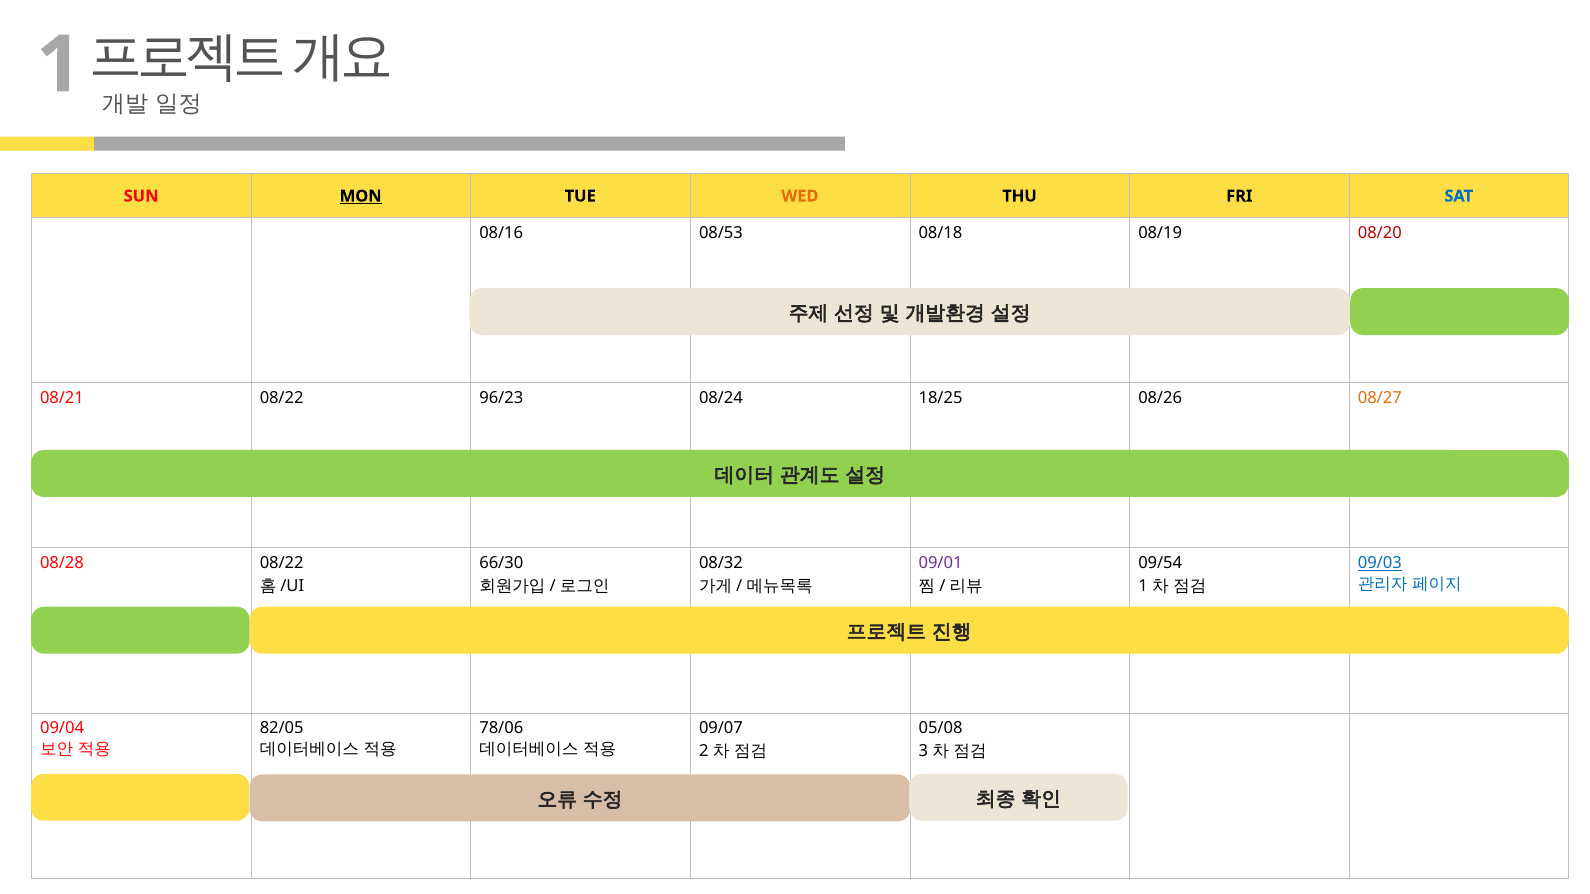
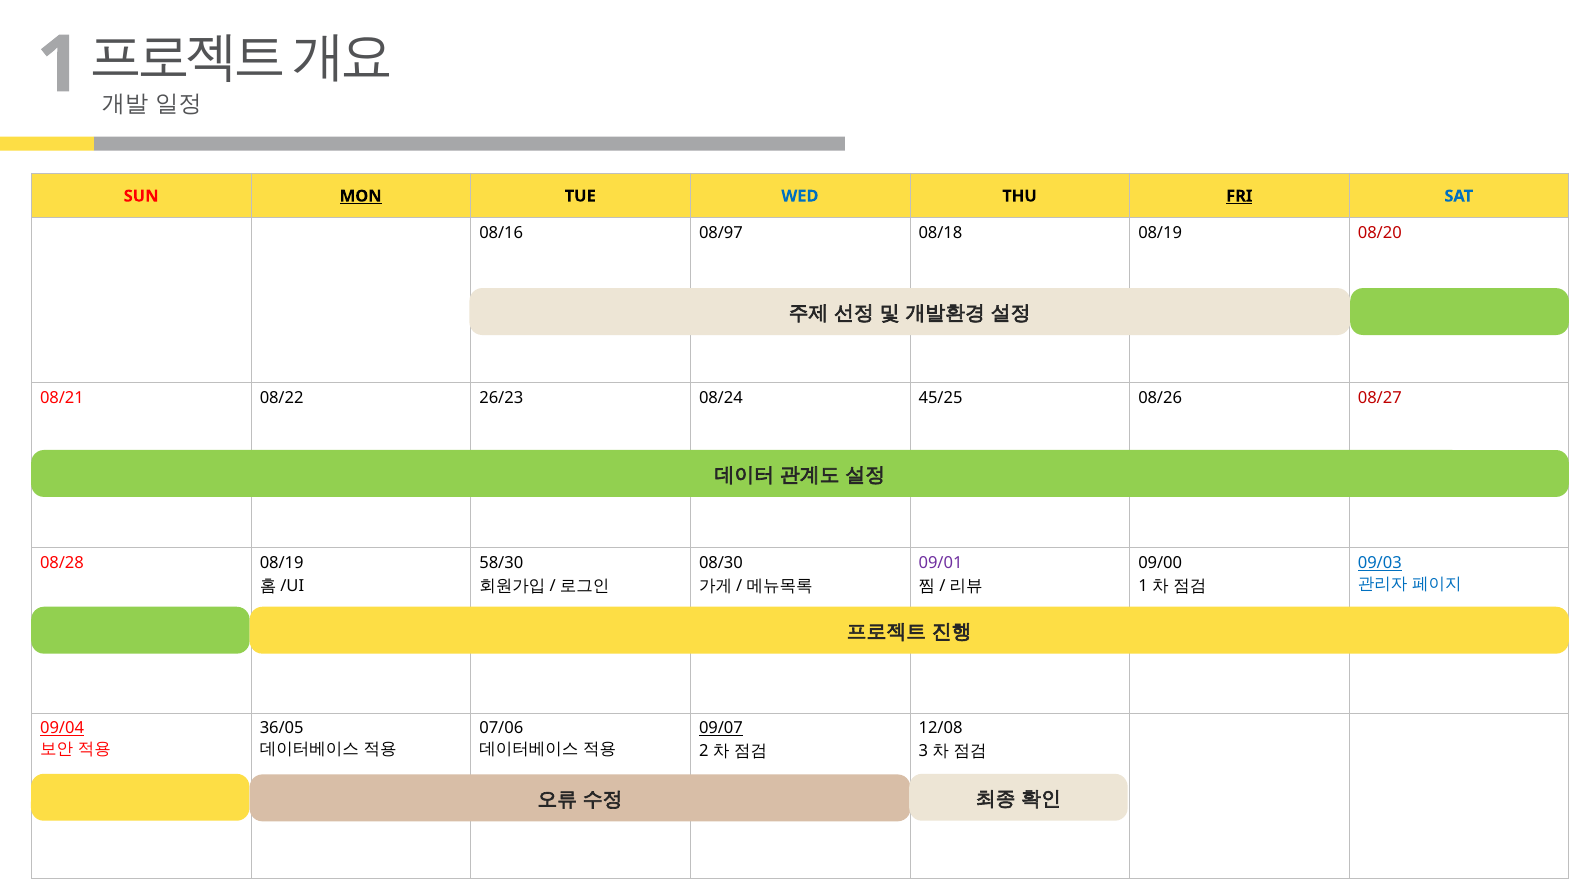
WED colour: orange -> blue (800, 196)
FRI underline: none -> present (1239, 196)
08/53: 08/53 -> 08/97 (721, 233)
96/23: 96/23 -> 26/23 (501, 398)
18/25: 18/25 -> 45/25 (941, 398)
08/27 colour: orange -> red (1380, 398)
08/28 08/22: 08/22 -> 08/19 (282, 563)
66/30: 66/30 -> 58/30 (501, 563)
08/32: 08/32 -> 08/30 (721, 563)
09/54: 09/54 -> 09/00 (1160, 563)
09/04 underline: none -> present (62, 729)
82/05: 82/05 -> 36/05 (282, 729)
78/06: 78/06 -> 07/06 (501, 729)
09/07 underline: none -> present (721, 729)
05/08: 05/08 -> 12/08 (941, 729)
